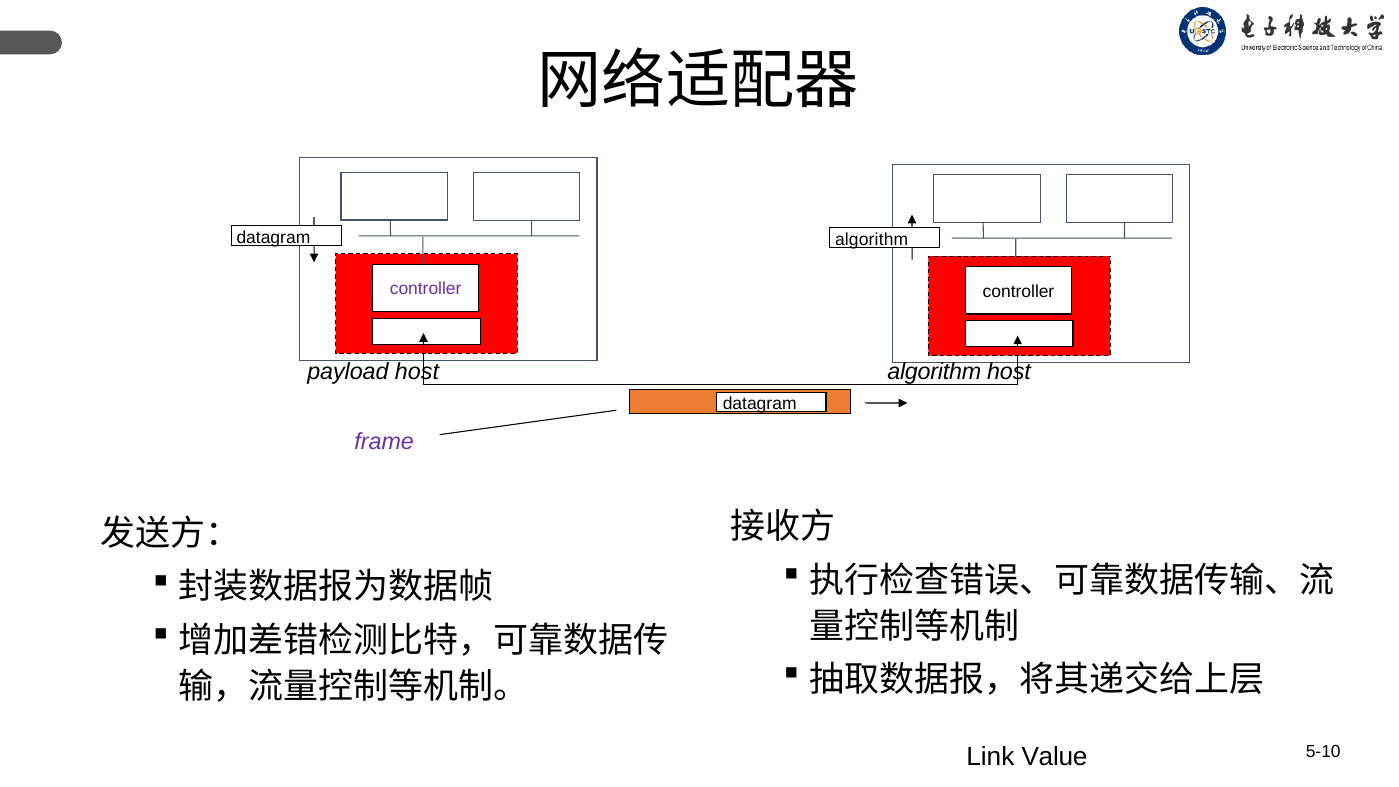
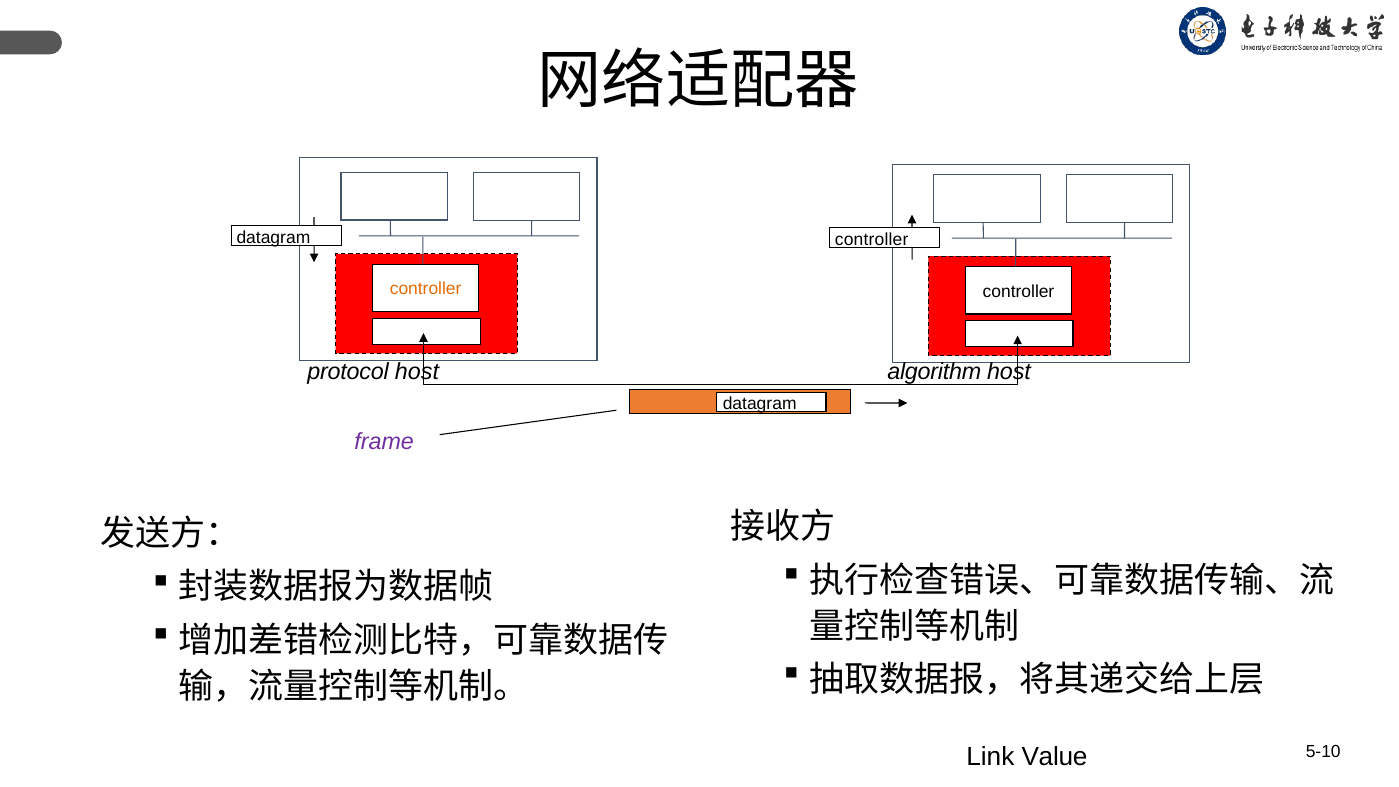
datagram algorithm: algorithm -> controller (872, 240)
controller colour: purple -> orange (426, 289)
payload: payload -> protocol (348, 372)
